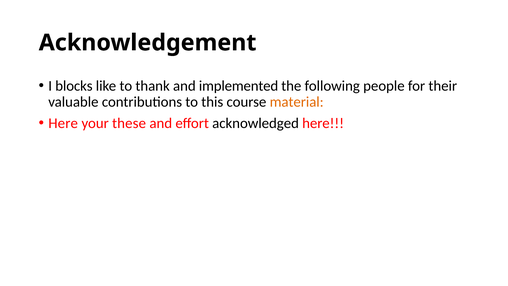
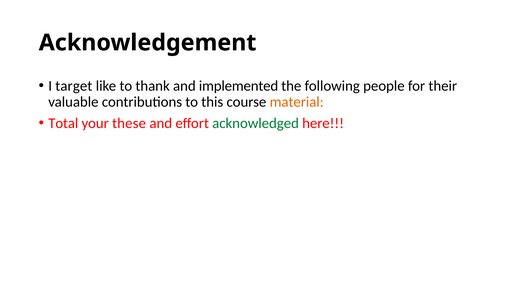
blocks: blocks -> target (74, 86)
Here: Here -> Total (63, 123)
acknowledged colour: black -> green (256, 123)
